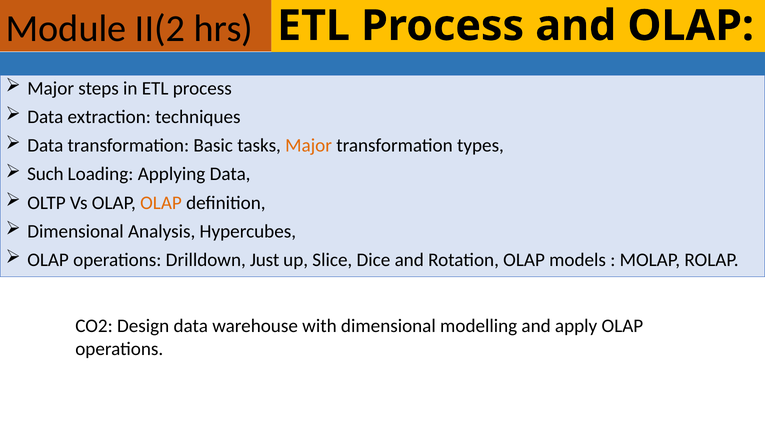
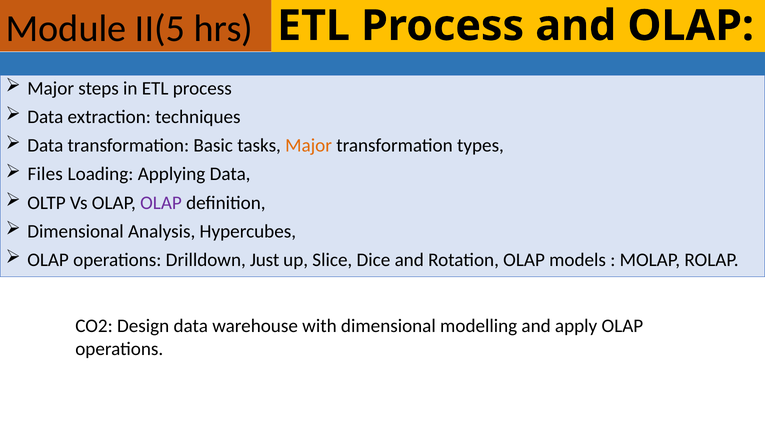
II(2: II(2 -> II(5 (160, 28)
Such: Such -> Files (45, 174)
OLAP colour: orange -> purple (161, 203)
